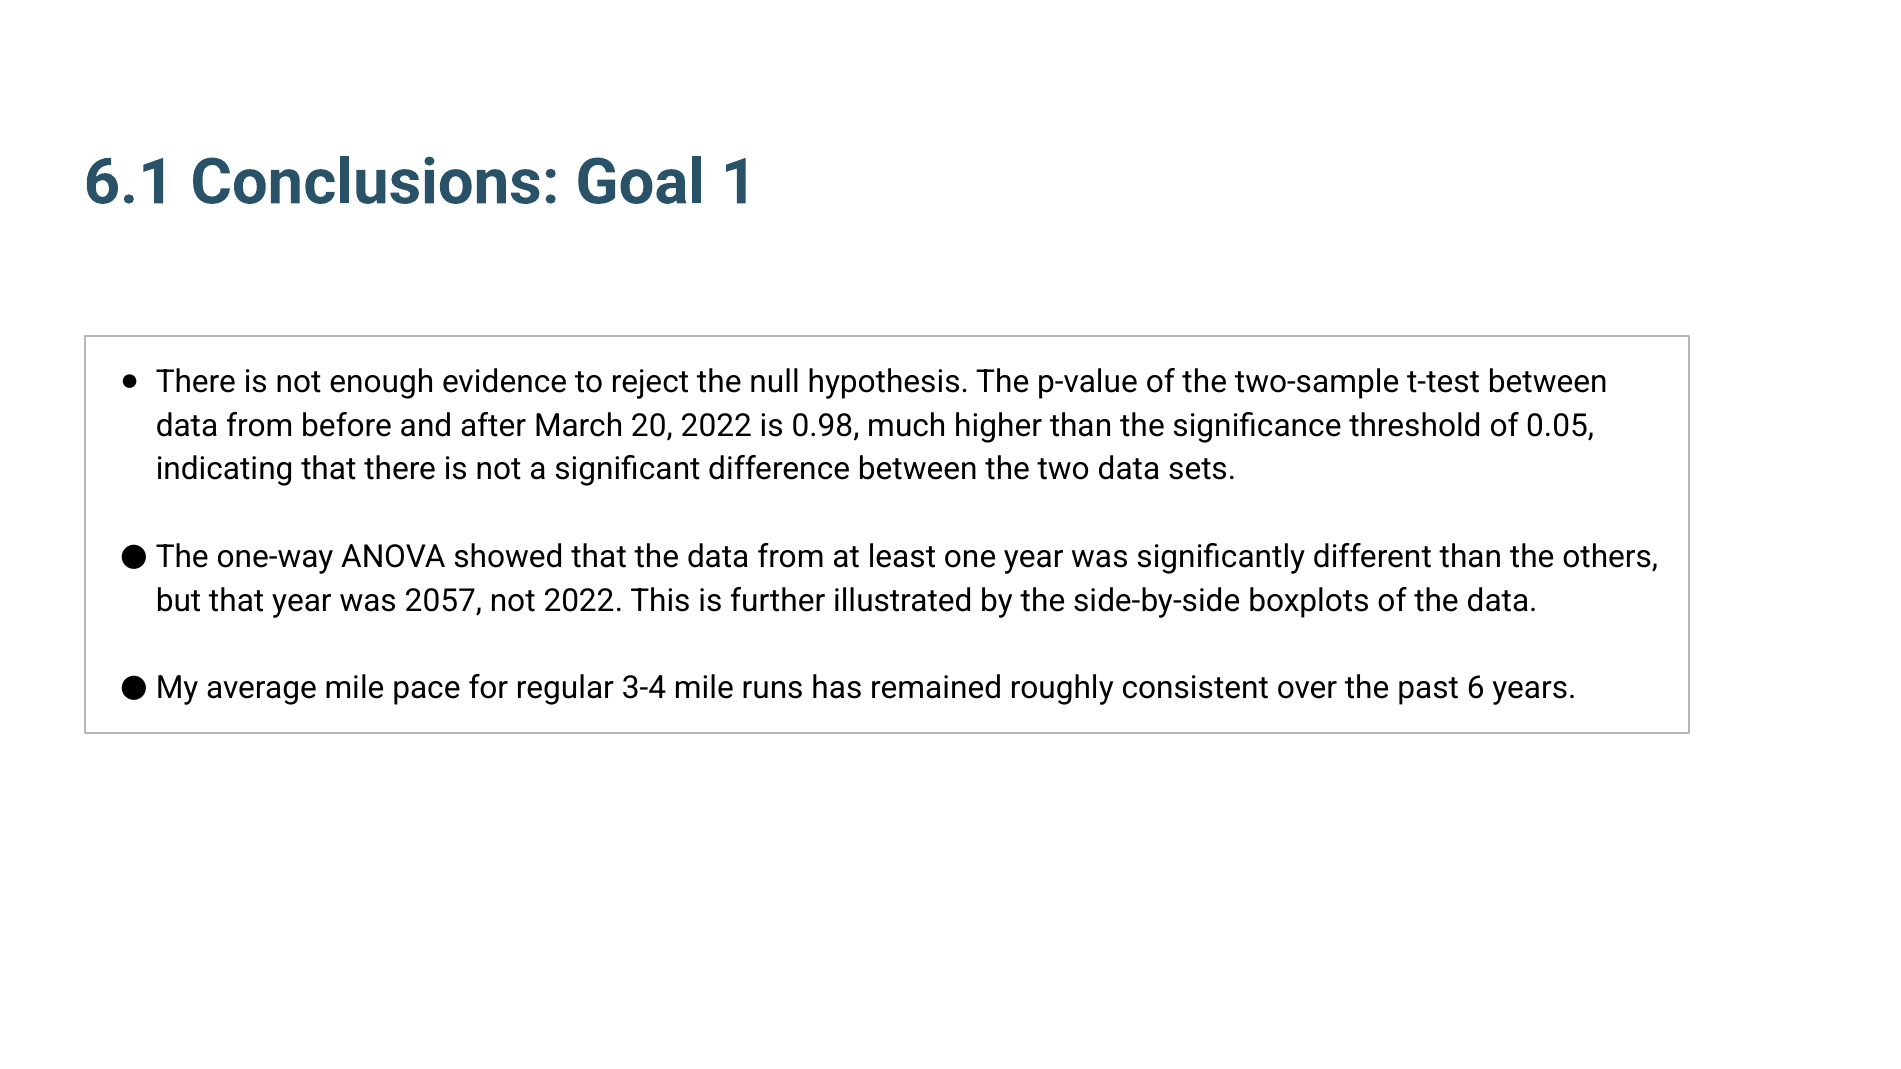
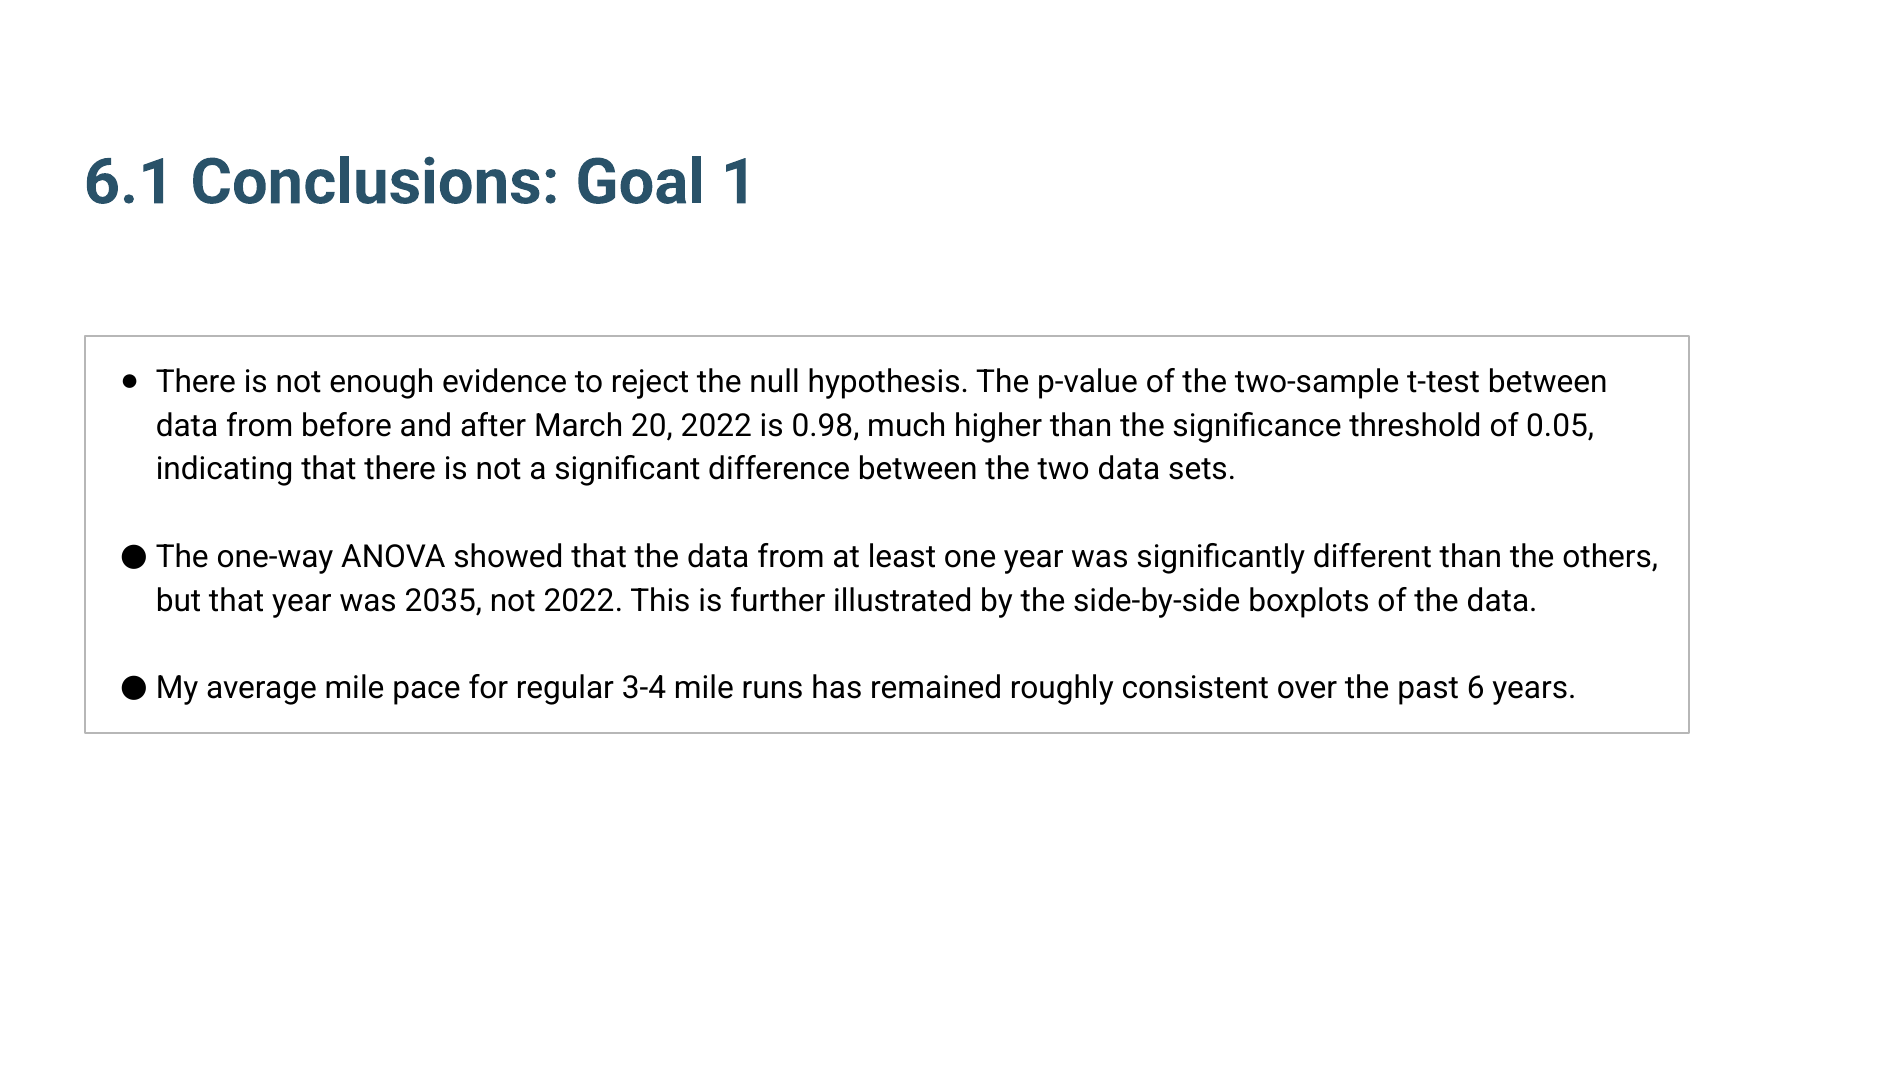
2057: 2057 -> 2035 (443, 601)
